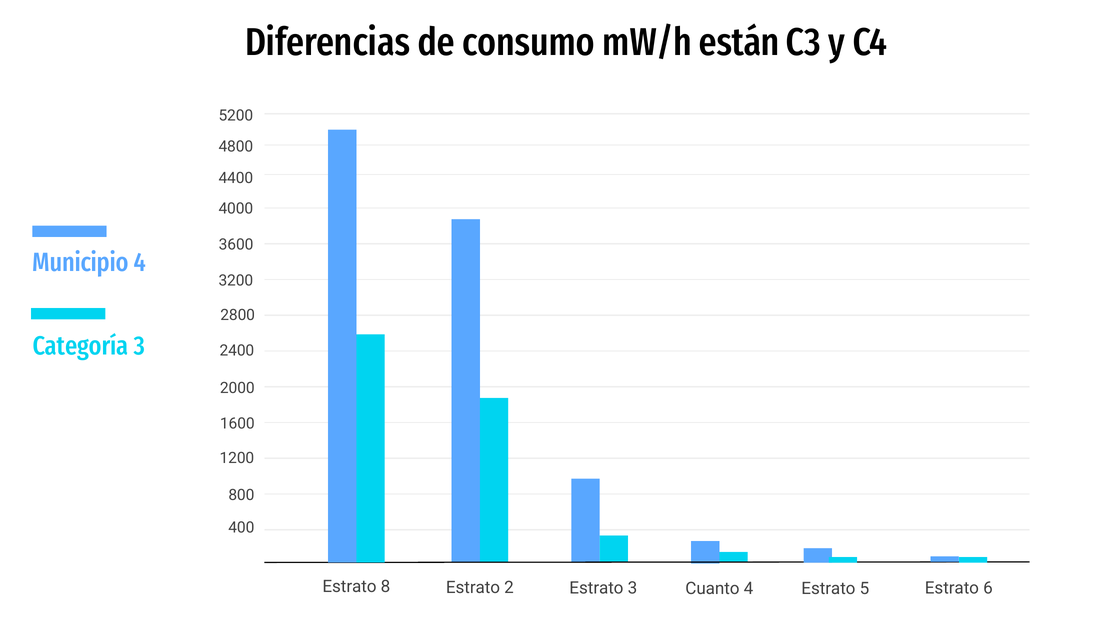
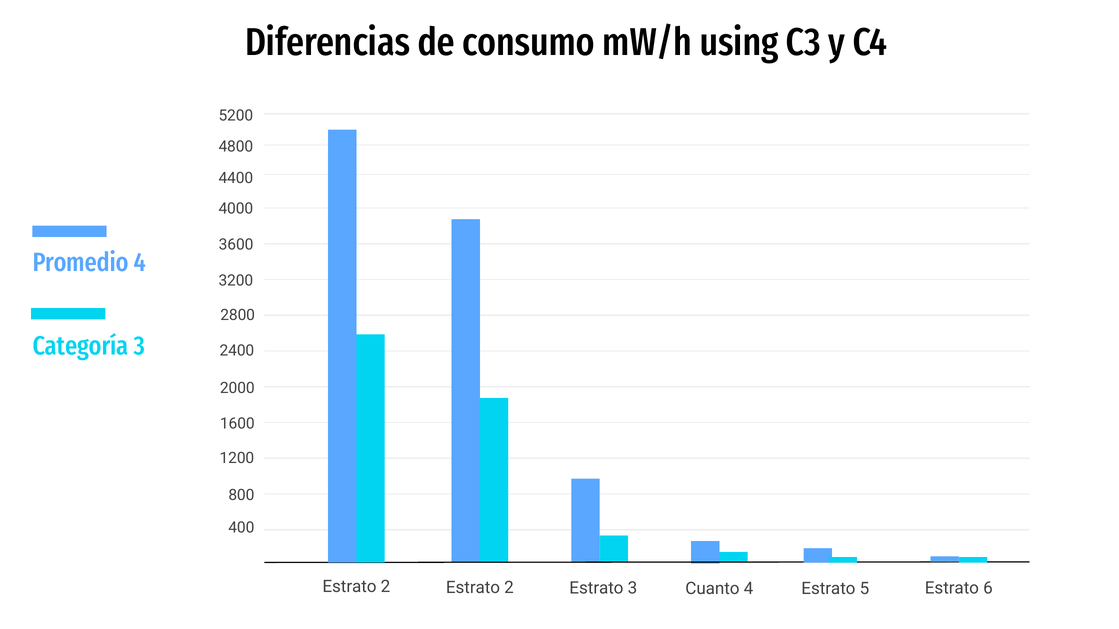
están: están -> using (739, 42)
Municipio: Municipio -> Promedio (80, 263)
8: 8 -> 2 (386, 587)
